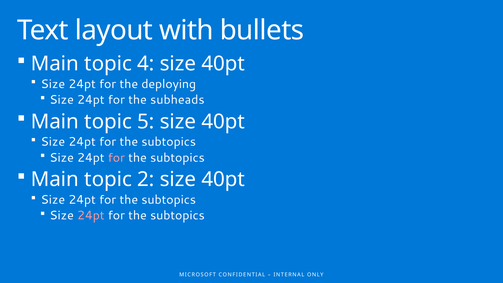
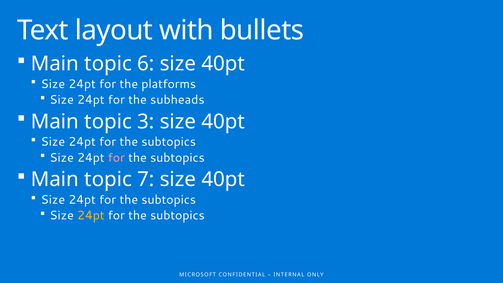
4: 4 -> 6 (146, 64)
deploying: deploying -> platforms (169, 84)
5: 5 -> 3 (146, 122)
2: 2 -> 7 (146, 179)
24pt colour: pink -> yellow (91, 215)
